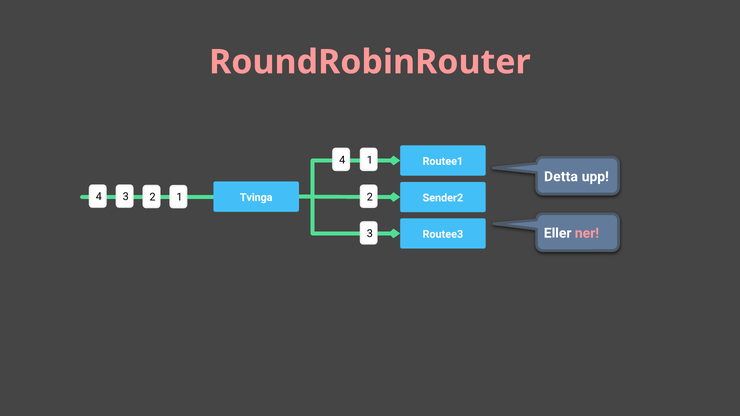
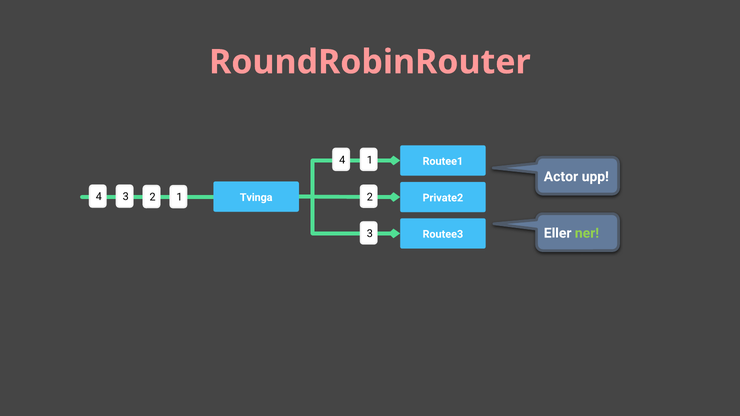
Detta: Detta -> Actor (561, 177)
Sender2: Sender2 -> Private2 (443, 198)
ner colour: pink -> light green (587, 233)
